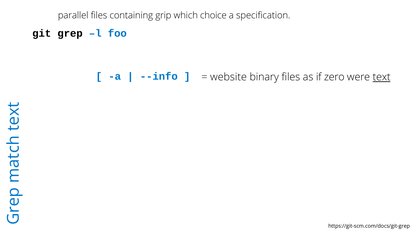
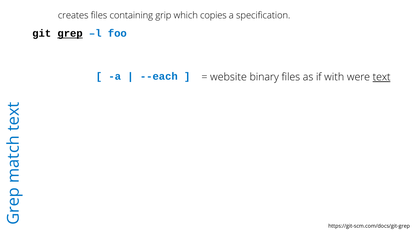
parallel: parallel -> creates (73, 15)
choice: choice -> copies (213, 15)
grep underline: none -> present (70, 34)
--info: --info -> --each (159, 76)
zero: zero -> with (334, 77)
